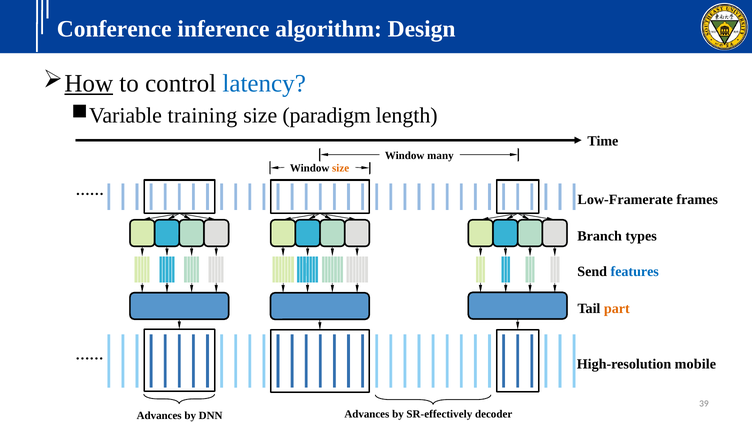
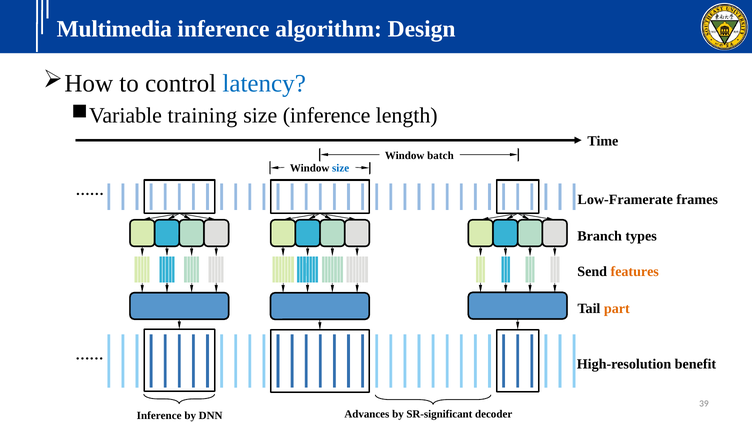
Conference: Conference -> Multimedia (114, 29)
How underline: present -> none (89, 83)
size paradigm: paradigm -> inference (327, 116)
many: many -> batch (440, 155)
size colour: orange -> blue (341, 168)
features colour: blue -> orange (635, 271)
mobile: mobile -> benefit (695, 364)
Advances: Advances -> Inference (159, 416)
SR-effectively: SR-effectively -> SR-significant (439, 414)
